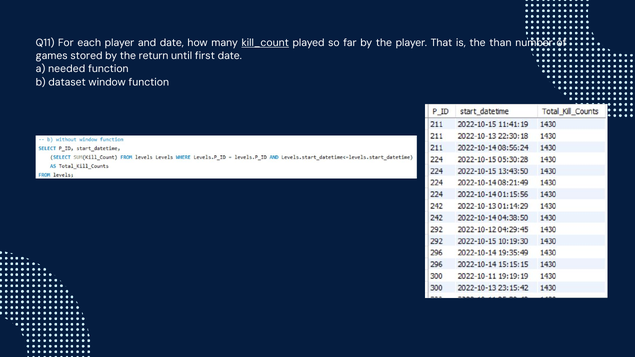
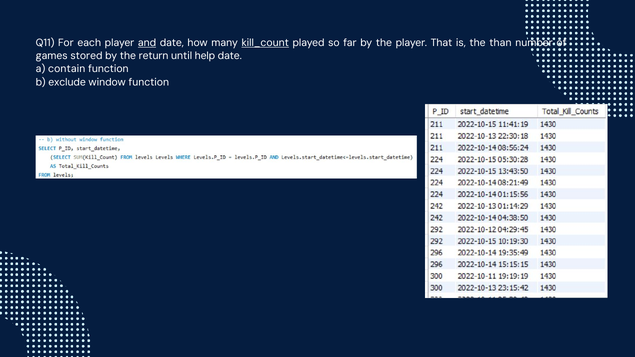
and underline: none -> present (147, 43)
first: first -> help (205, 56)
needed: needed -> contain (67, 69)
dataset: dataset -> exclude (67, 82)
